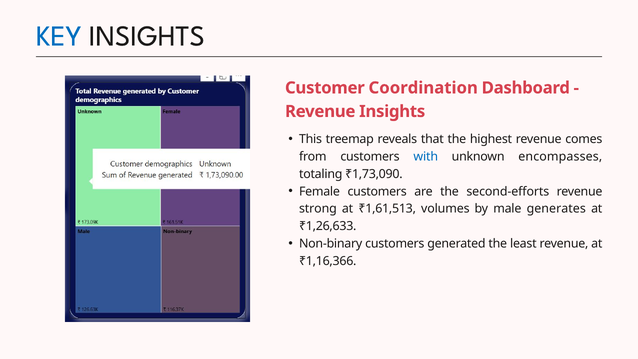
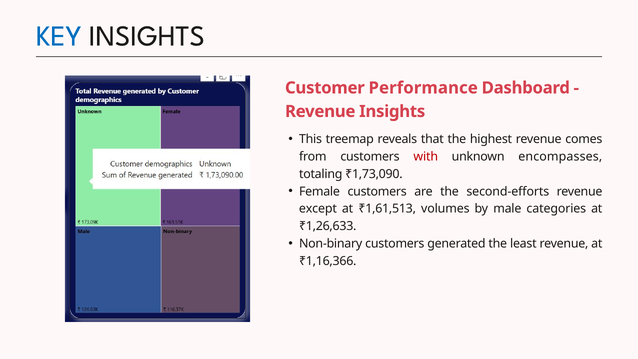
Coordination: Coordination -> Performance (423, 88)
with colour: blue -> red (426, 157)
strong: strong -> except (318, 209)
generates: generates -> categories (556, 209)
